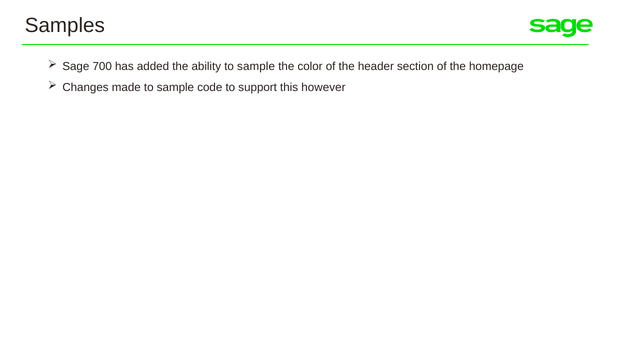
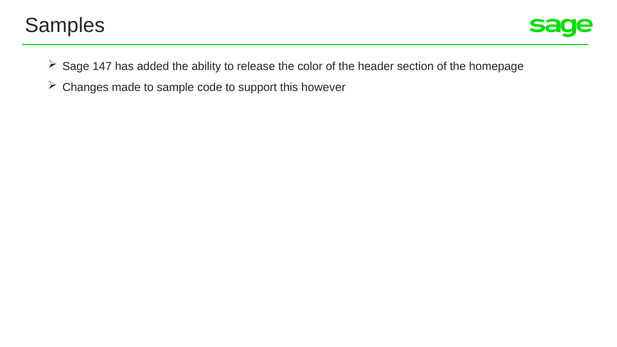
700: 700 -> 147 (102, 66)
ability to sample: sample -> release (256, 66)
